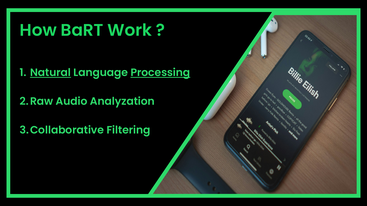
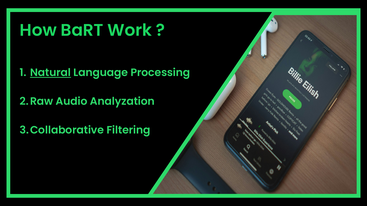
Processing underline: present -> none (160, 73)
